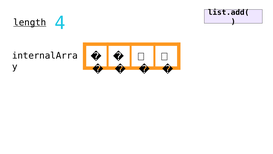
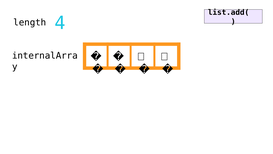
length underline: present -> none (30, 22)
